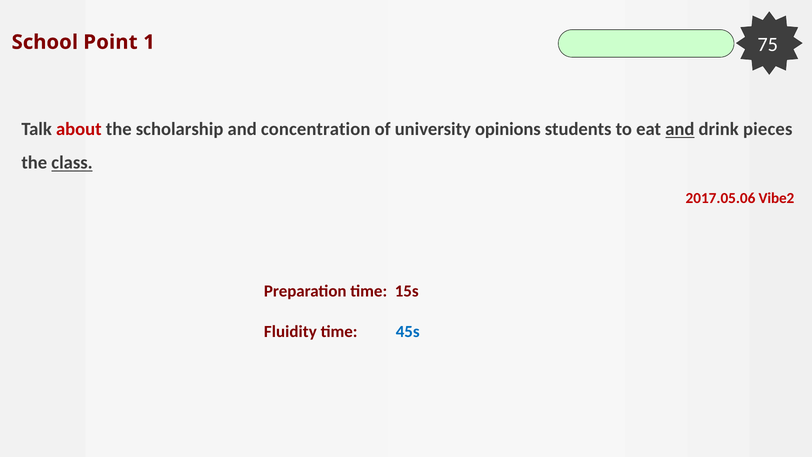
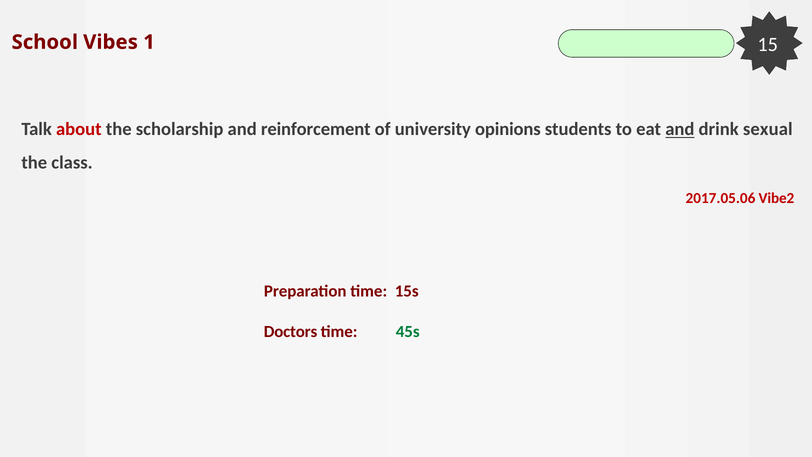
Point: Point -> Vibes (111, 42)
75: 75 -> 15 (768, 44)
concentration: concentration -> reinforcement (316, 129)
pieces: pieces -> sexual (768, 129)
class underline: present -> none (72, 163)
Fluidity: Fluidity -> Doctors (291, 332)
45s colour: blue -> green (408, 332)
